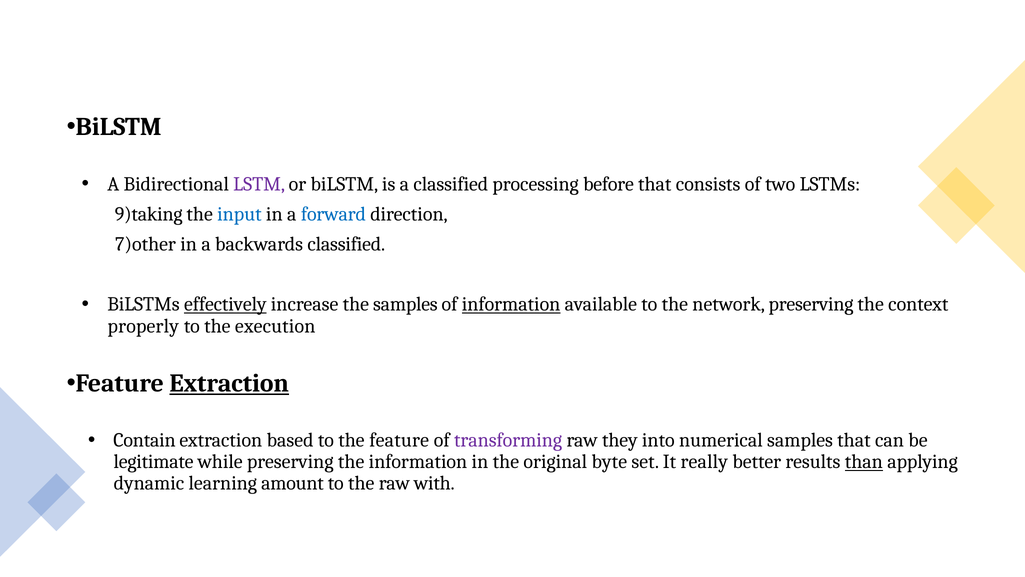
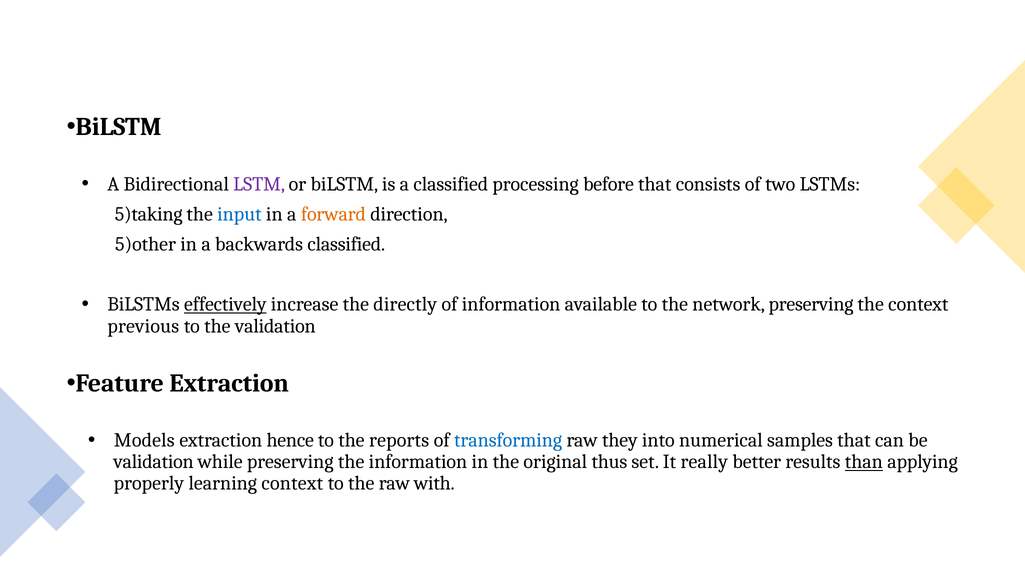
9)taking: 9)taking -> 5)taking (149, 214)
forward colour: blue -> orange (333, 214)
7)other: 7)other -> 5)other (145, 244)
the samples: samples -> directly (405, 304)
information underline: present -> none (511, 304)
properly: properly -> previous (143, 326)
the execution: execution -> validation (275, 326)
Extraction underline: present -> none (229, 383)
Contain: Contain -> Models (144, 440)
based: based -> hence (290, 440)
the feature: feature -> reports (399, 440)
transforming colour: purple -> blue (508, 440)
legitimate: legitimate -> validation (154, 461)
byte: byte -> thus (609, 461)
dynamic: dynamic -> properly (149, 483)
learning amount: amount -> context (292, 483)
